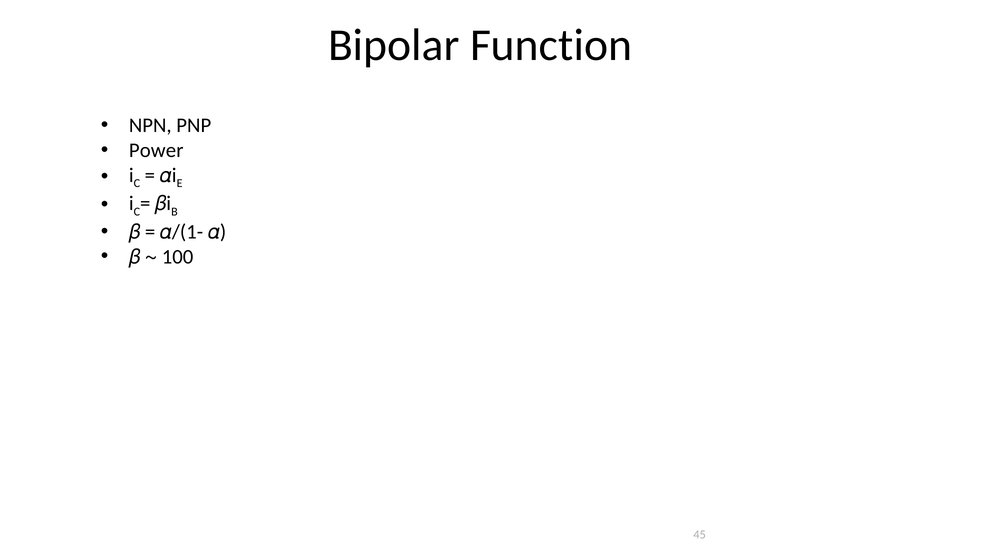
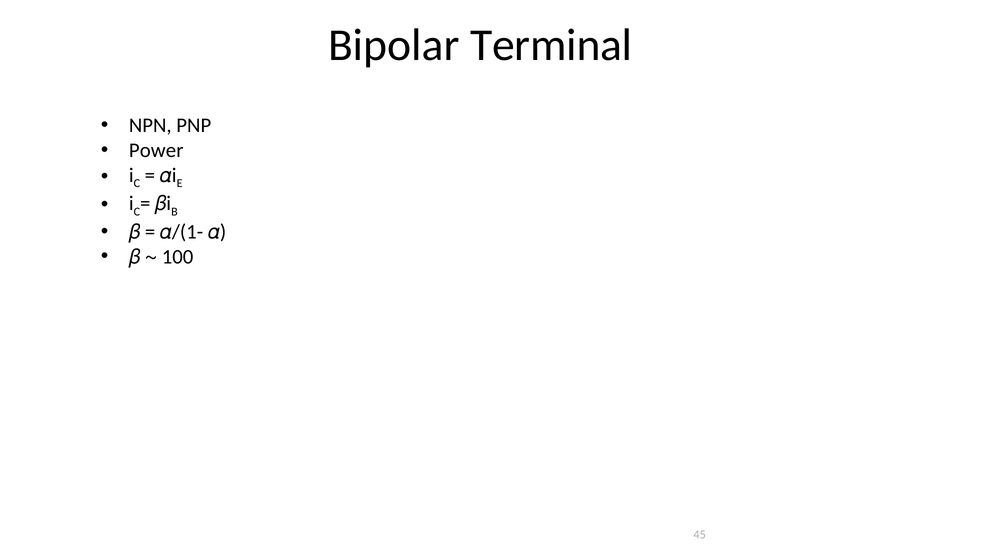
Function: Function -> Terminal (551, 45)
